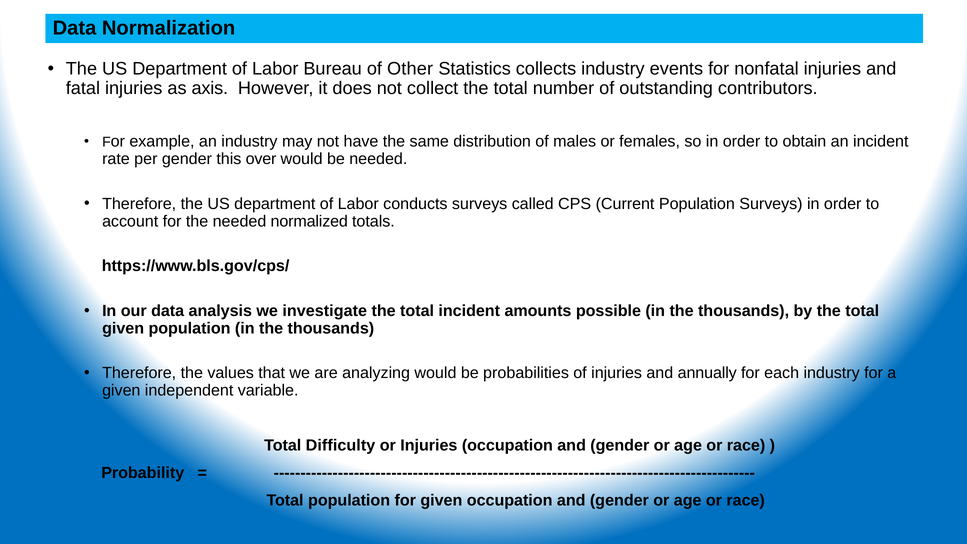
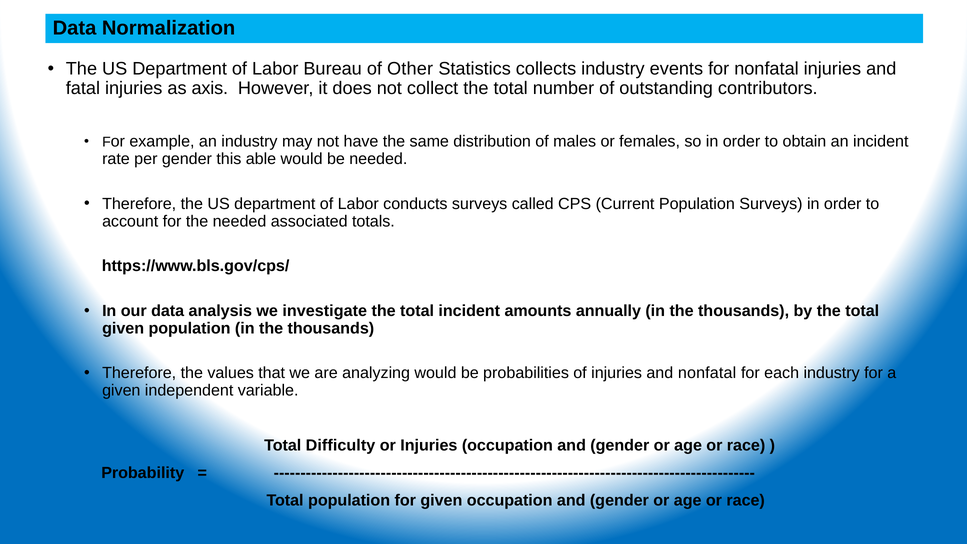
over: over -> able (261, 159)
normalized: normalized -> associated (309, 221)
possible: possible -> annually (608, 311)
and annually: annually -> nonfatal (707, 373)
